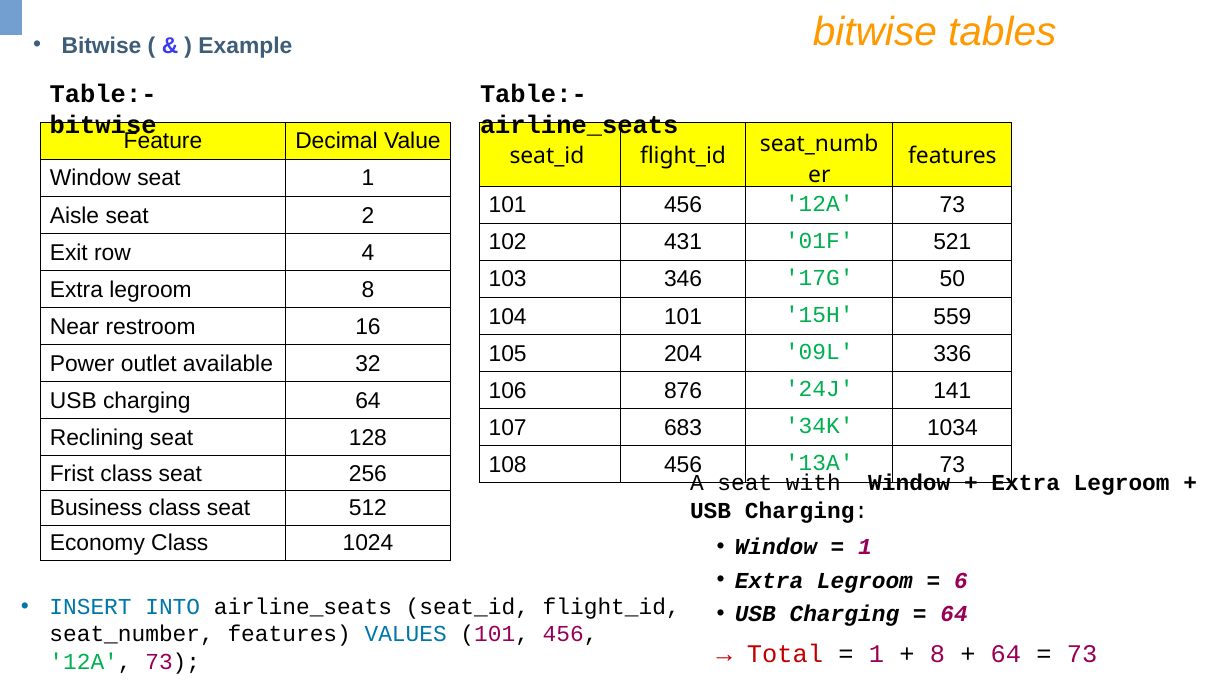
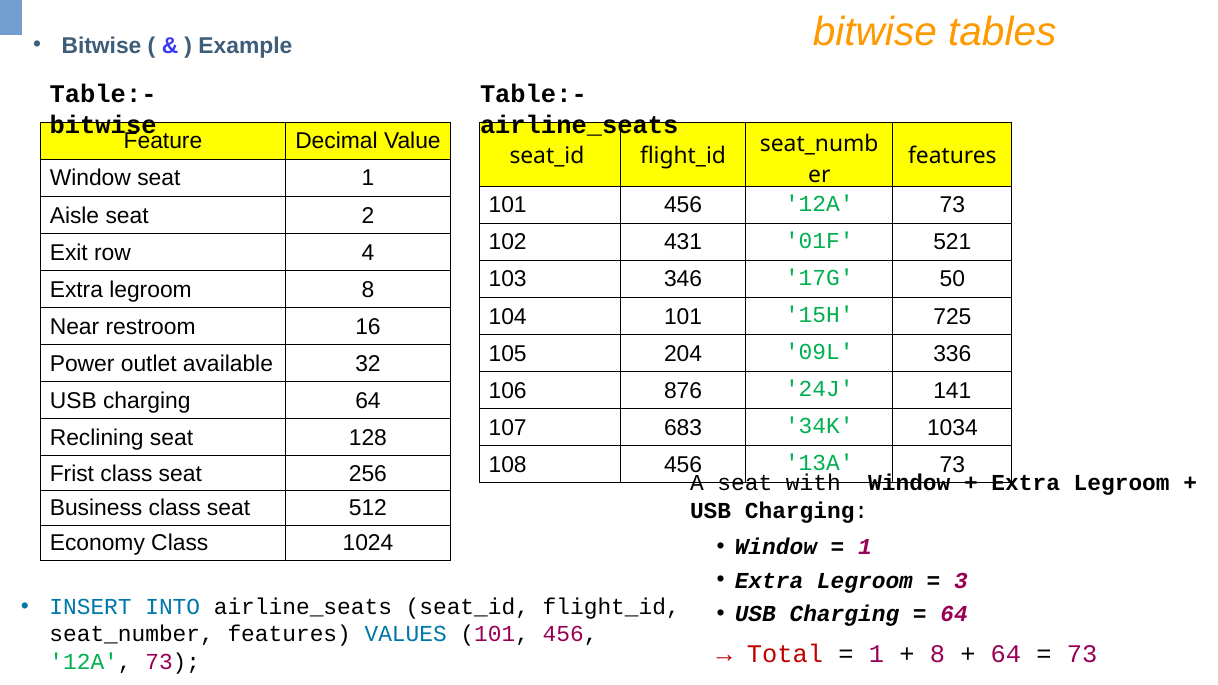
559: 559 -> 725 (952, 317)
6: 6 -> 3 (961, 581)
